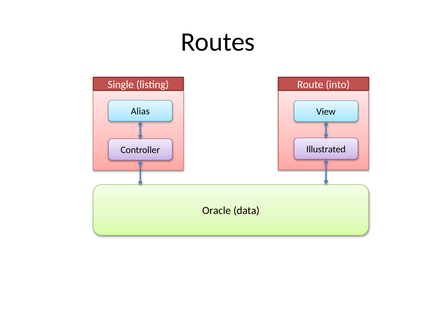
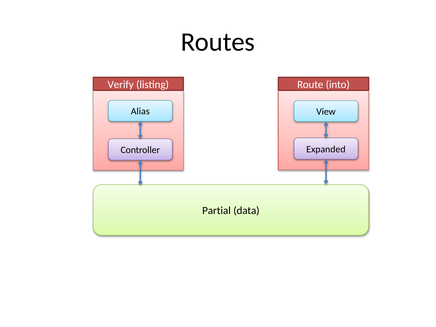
Single: Single -> Verify (121, 85)
Illustrated: Illustrated -> Expanded (326, 149)
Oracle: Oracle -> Partial (217, 211)
